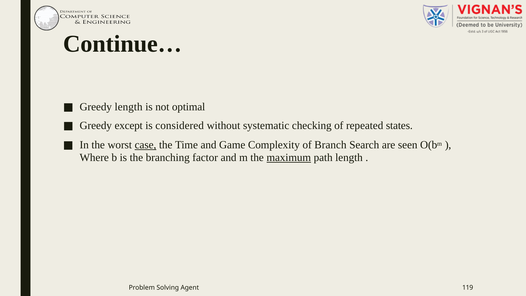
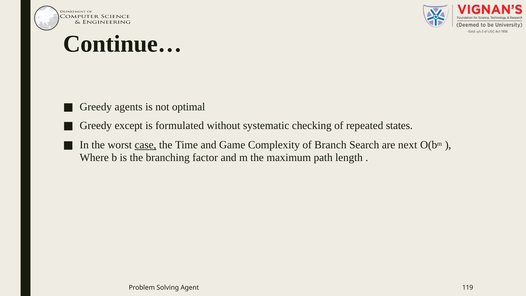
Greedy length: length -> agents (129, 107)
considered: considered -> formulated (180, 126)
seen: seen -> next (408, 145)
maximum underline: present -> none (289, 158)
